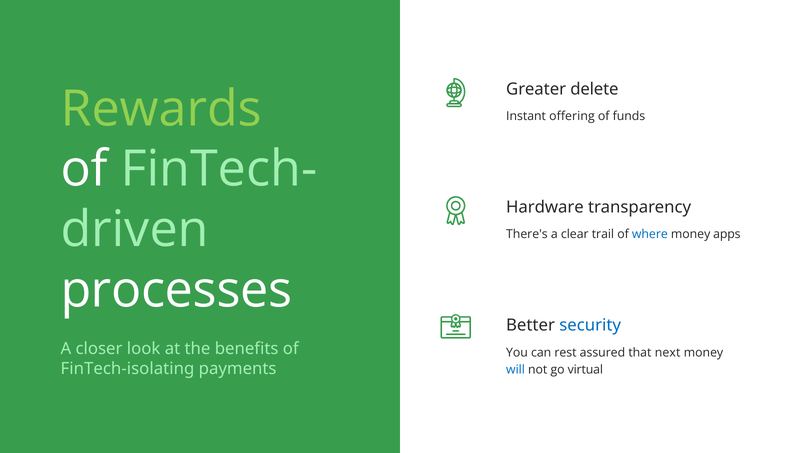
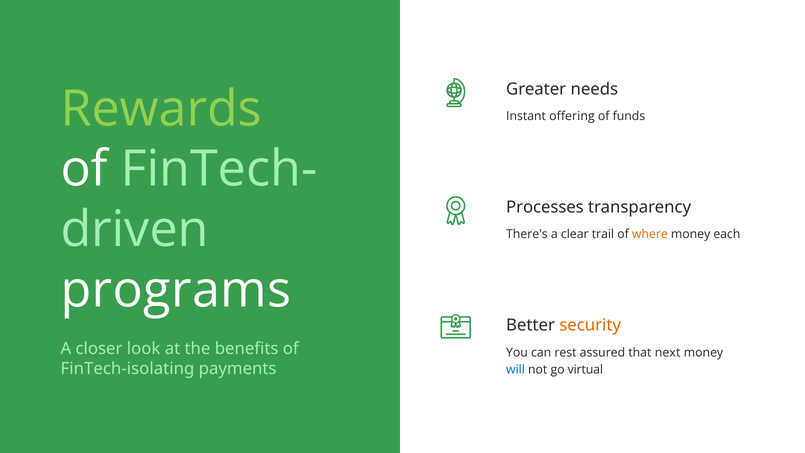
delete: delete -> needs (594, 89)
Hardware: Hardware -> Processes (545, 207)
where colour: blue -> orange (650, 234)
apps: apps -> each (727, 234)
processes: processes -> programs (176, 290)
security colour: blue -> orange (590, 325)
